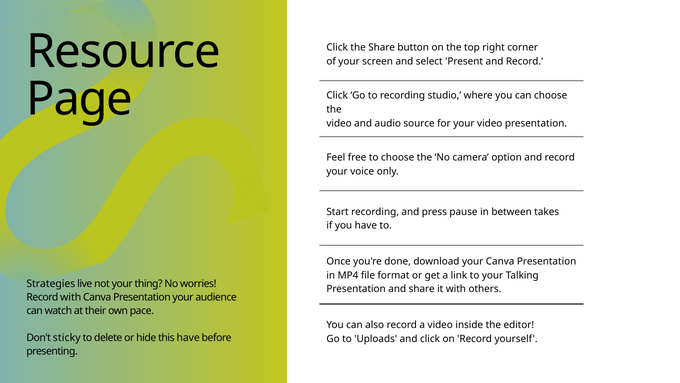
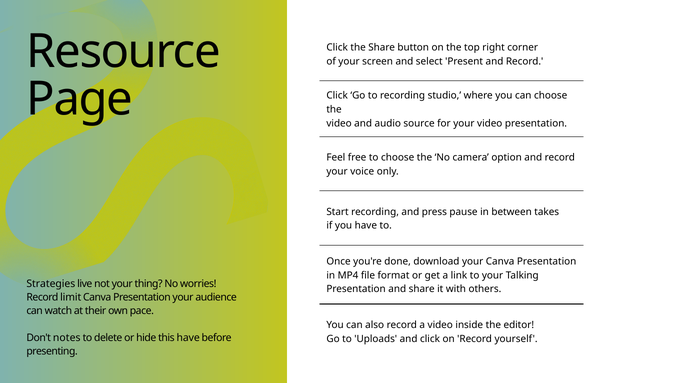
Record with: with -> limit (71, 297)
sticky: sticky -> notes (67, 337)
